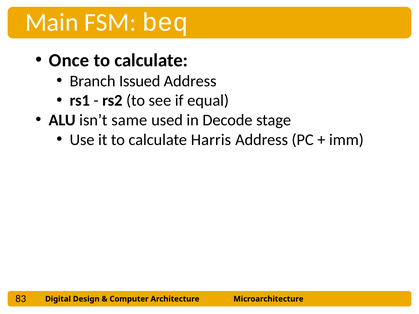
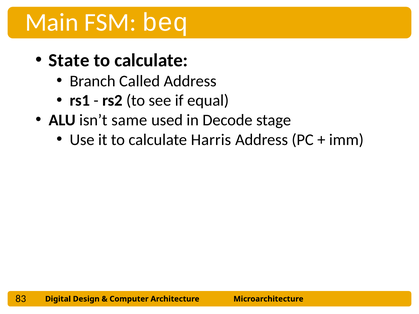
Once: Once -> State (69, 60)
Issued: Issued -> Called (140, 81)
